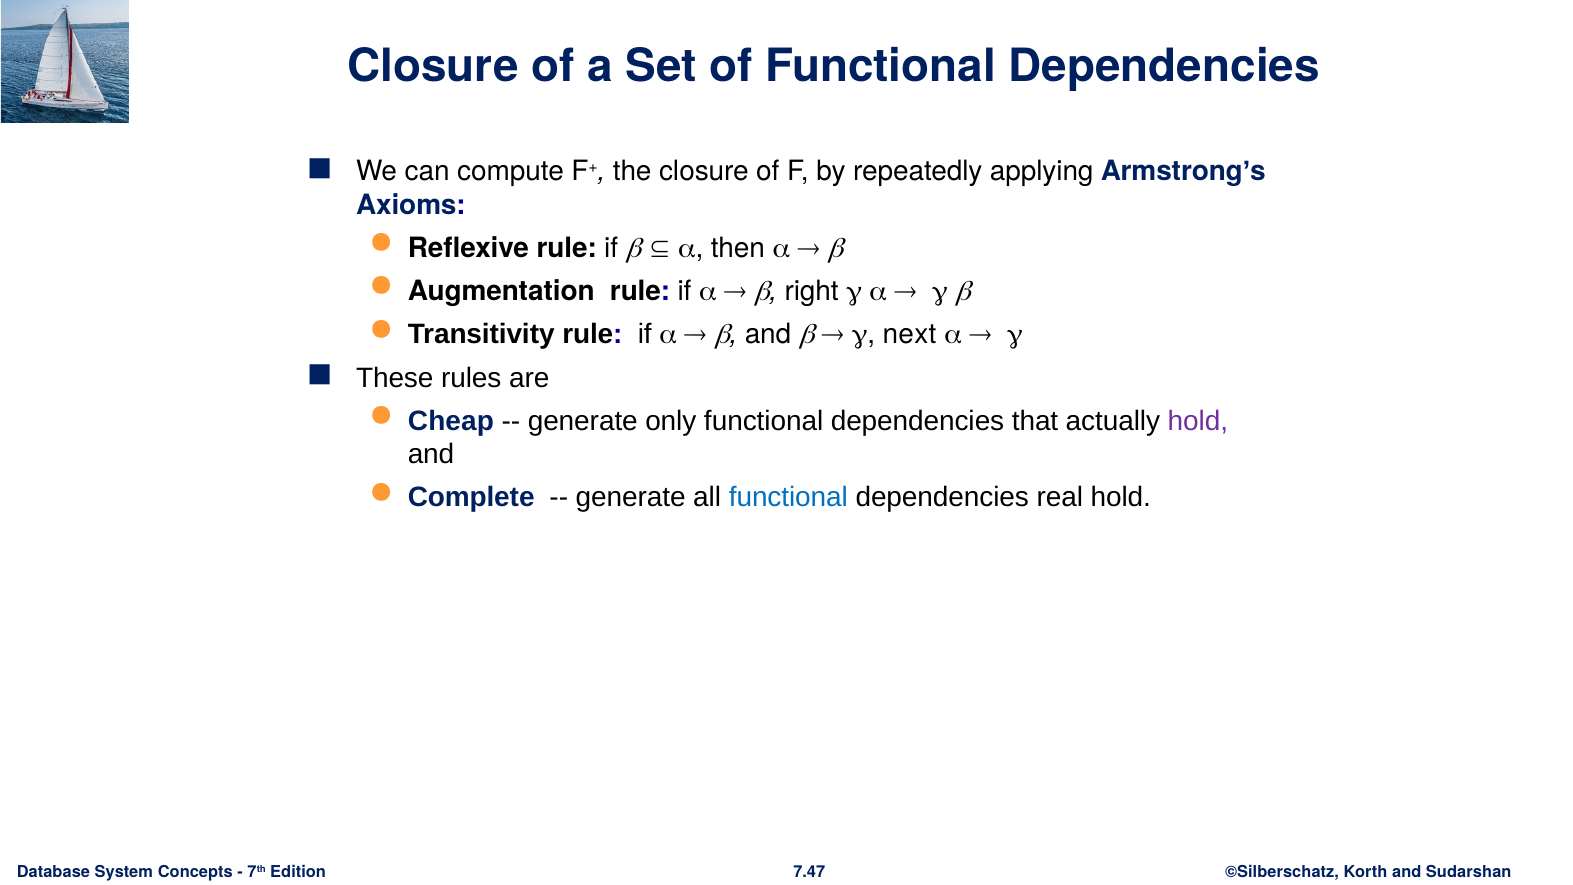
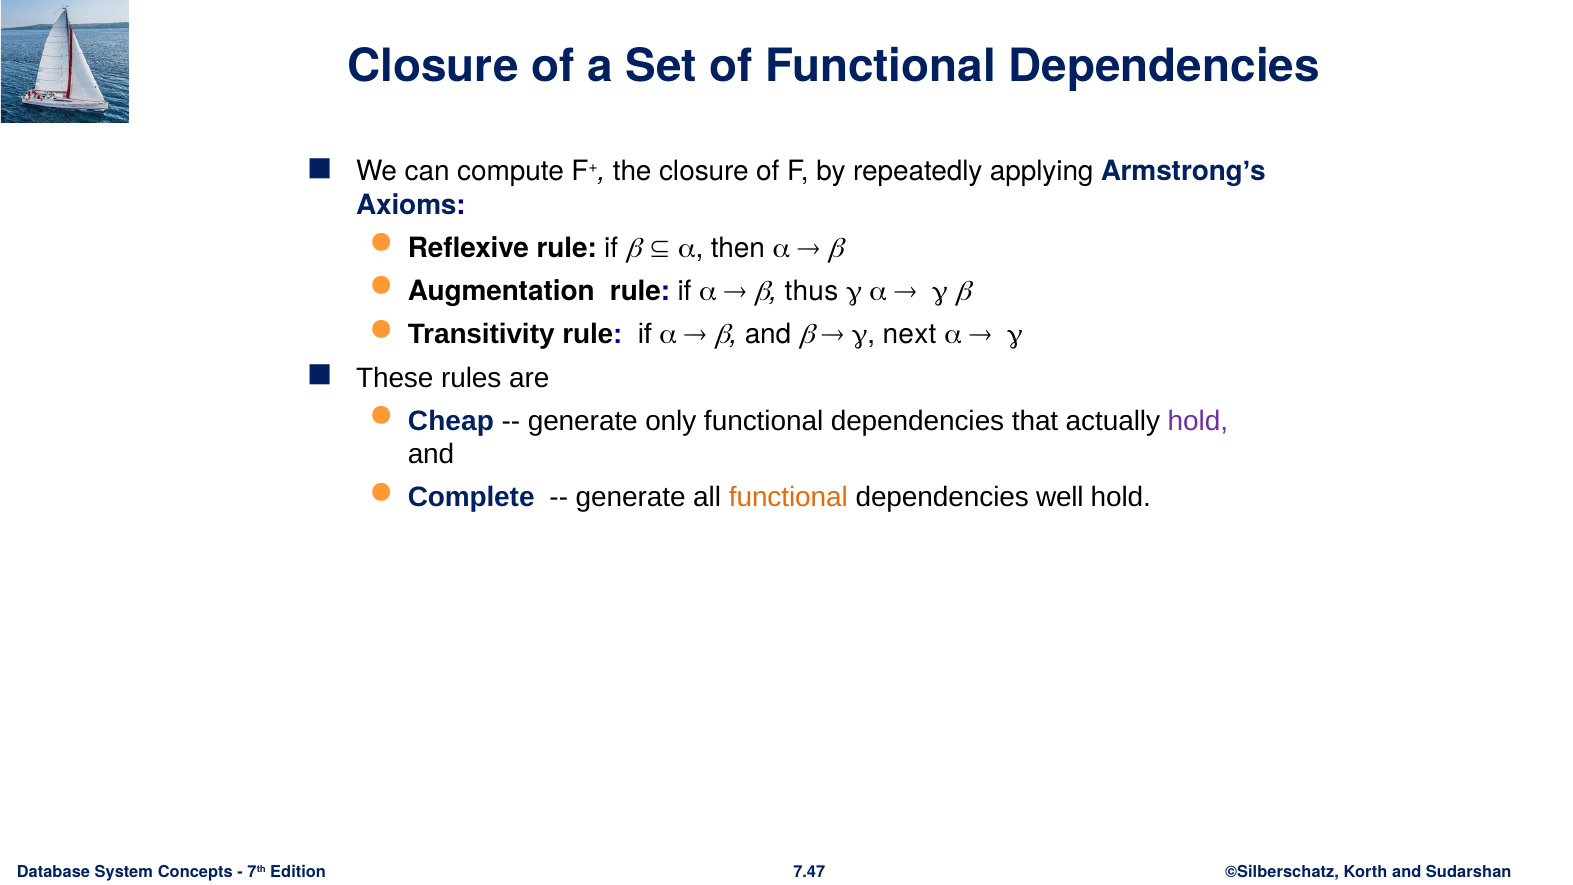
right: right -> thus (811, 291)
functional colour: blue -> orange (788, 498)
real: real -> well (1060, 498)
